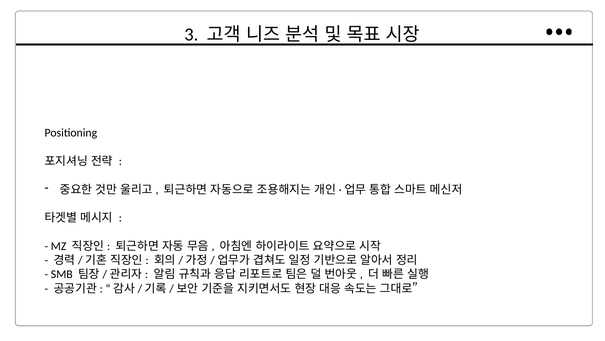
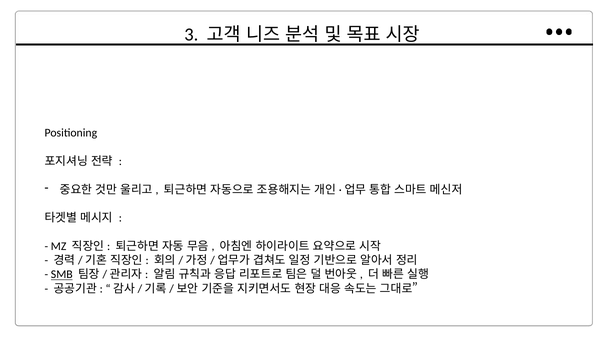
SMB underline: none -> present (62, 274)
